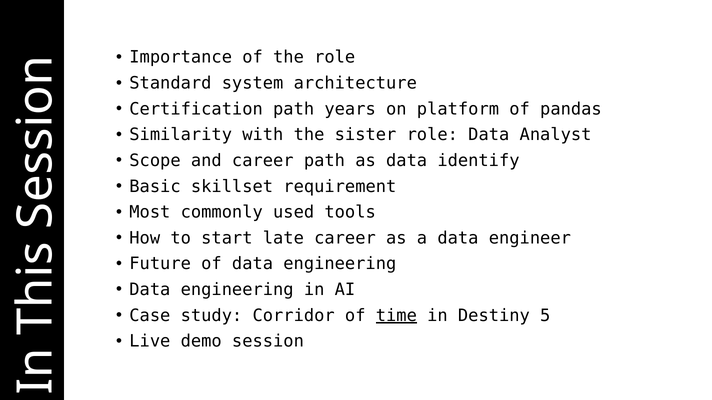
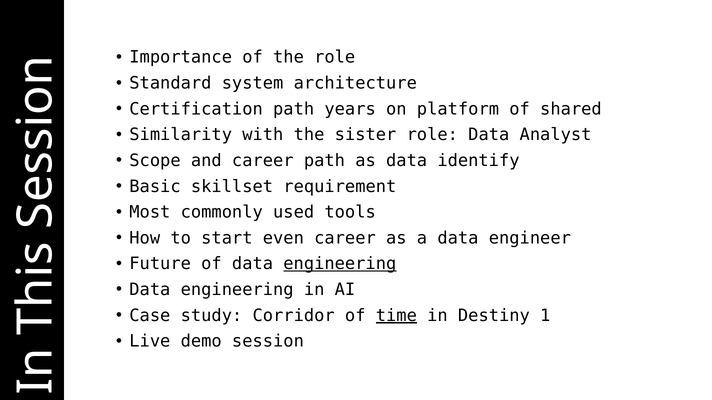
pandas: pandas -> shared (571, 109)
late: late -> even (283, 238)
engineering underline: none -> present (340, 264)
5: 5 -> 1 (545, 316)
